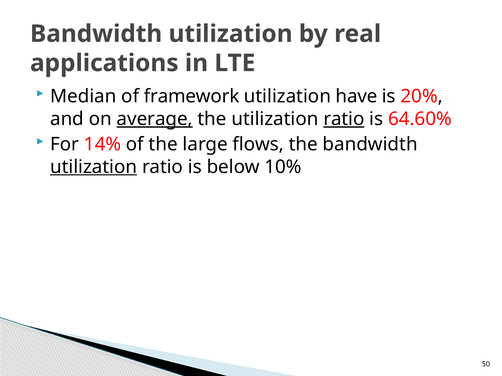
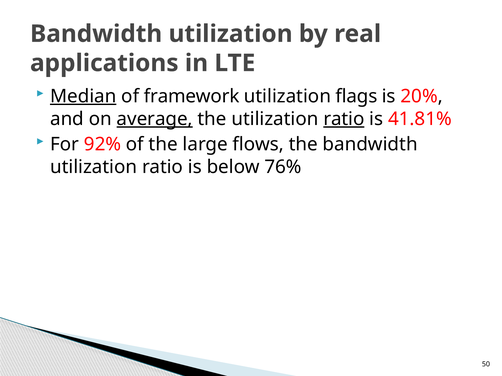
Median underline: none -> present (83, 96)
have: have -> flags (356, 96)
64.60%: 64.60% -> 41.81% (420, 119)
14%: 14% -> 92% (102, 144)
utilization underline: present -> none (94, 167)
10%: 10% -> 76% (283, 167)
